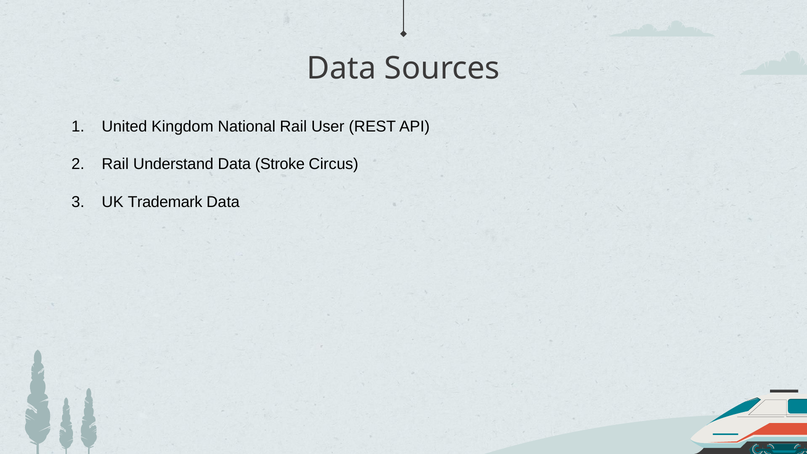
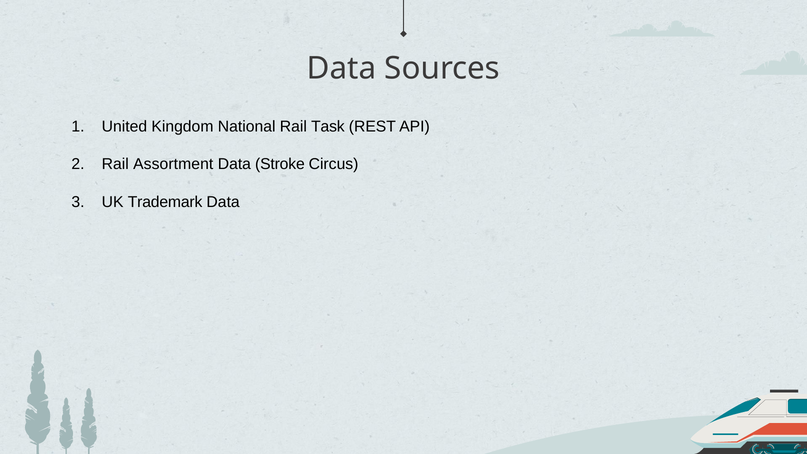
User: User -> Task (328, 127)
Understand: Understand -> Assortment (173, 164)
